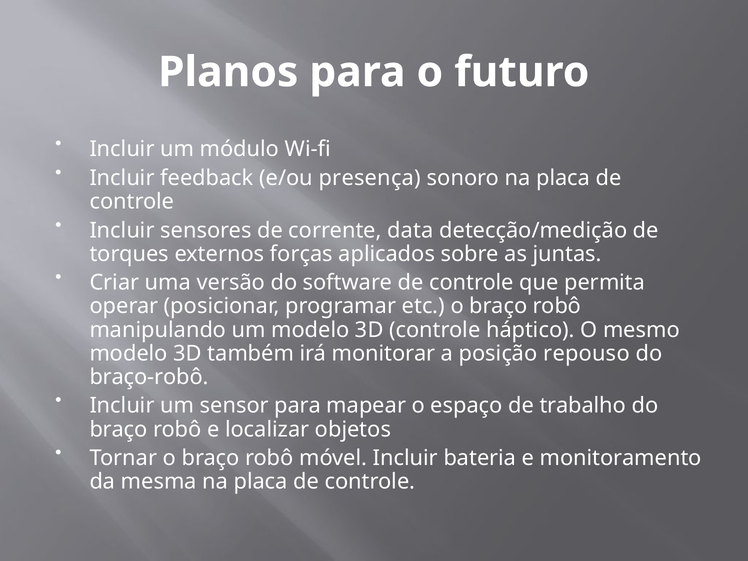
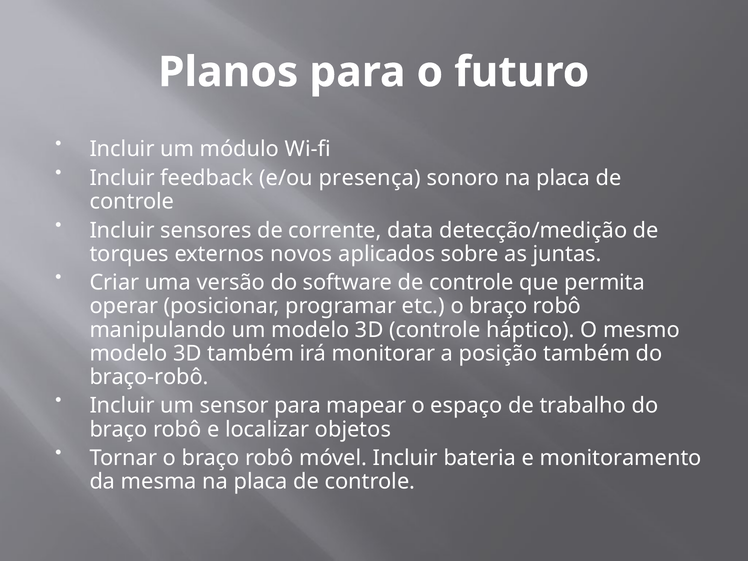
forças: forças -> novos (301, 254)
posição repouso: repouso -> também (587, 353)
